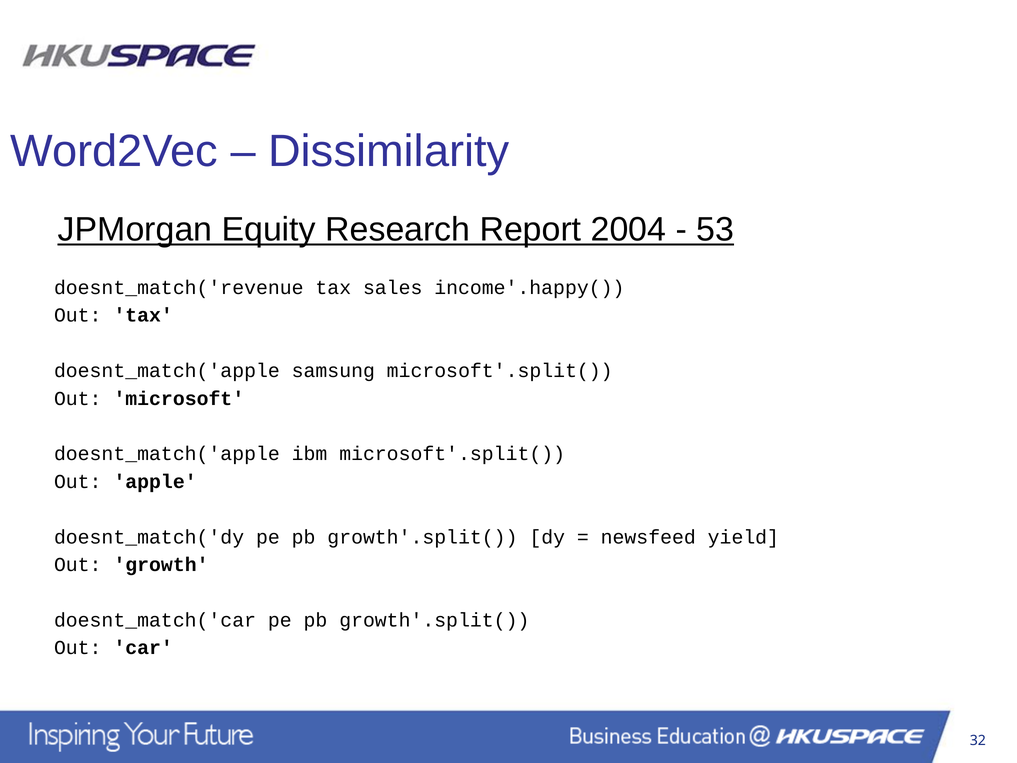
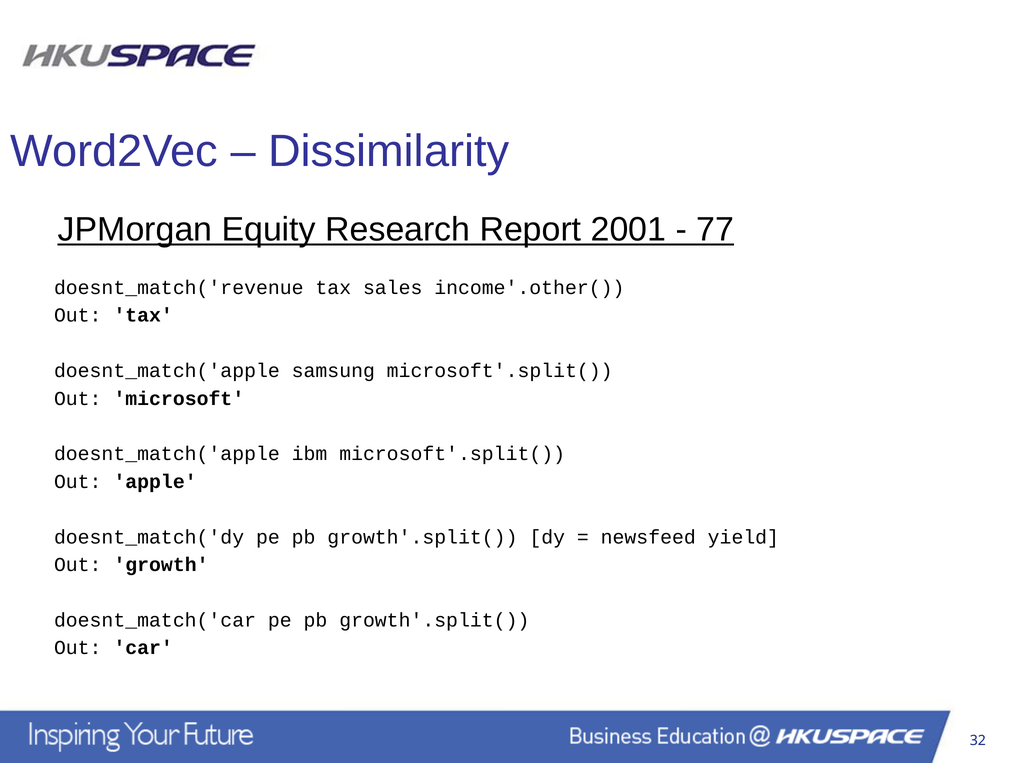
2004: 2004 -> 2001 (628, 230)
53: 53 -> 77 (715, 230)
income'.happy(: income'.happy( -> income'.other( (529, 288)
